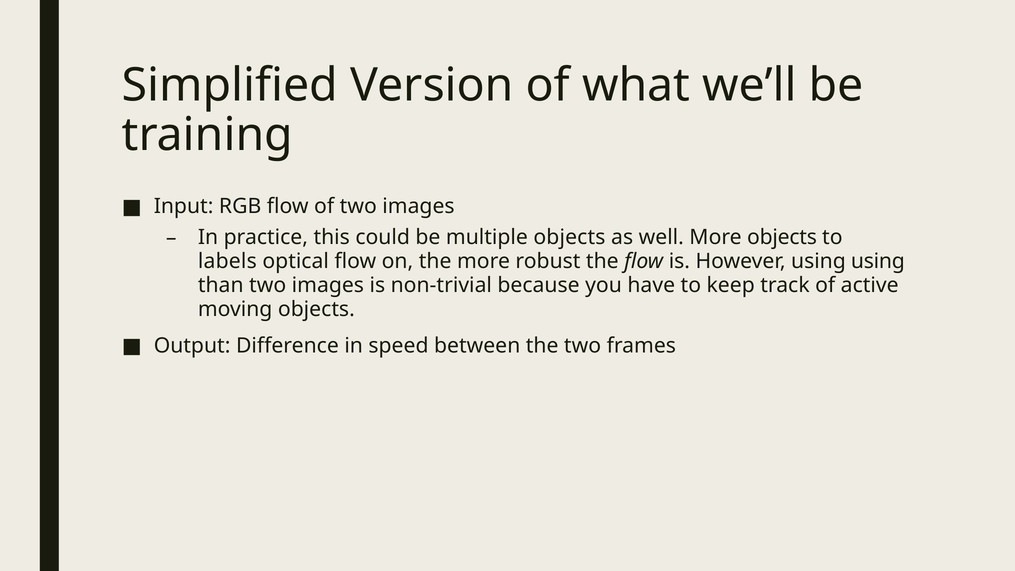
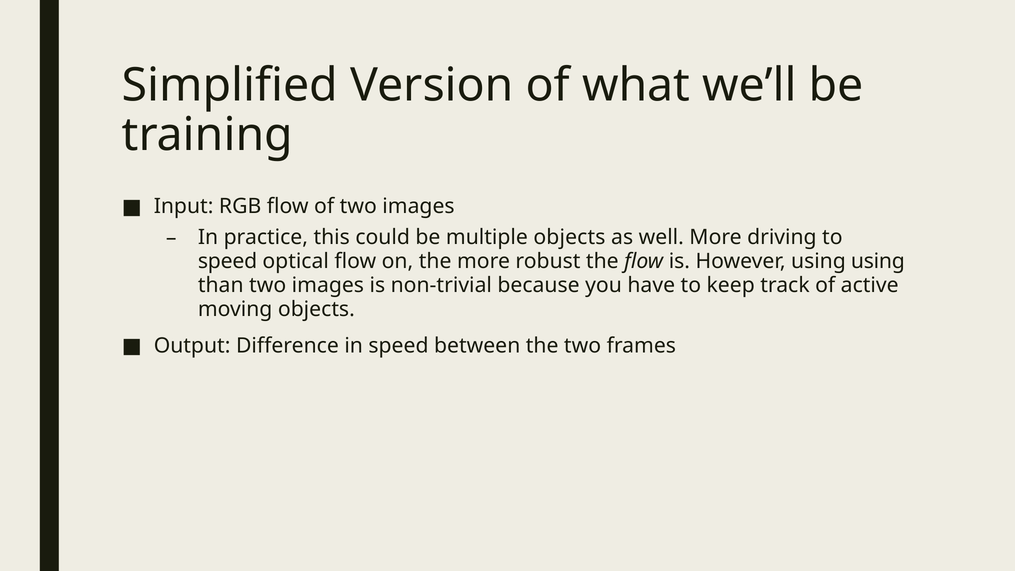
More objects: objects -> driving (782, 237)
labels: labels -> speed (228, 261)
